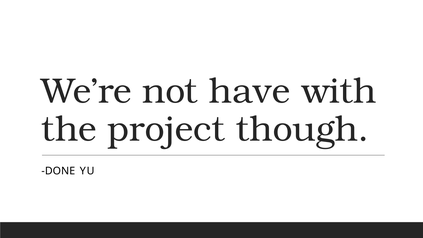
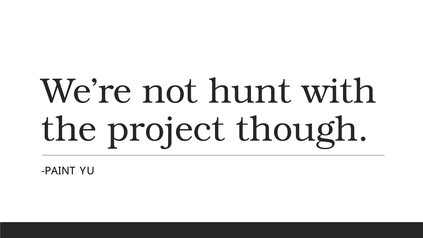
have: have -> hunt (250, 91)
DONE: DONE -> PAINT (58, 171)
